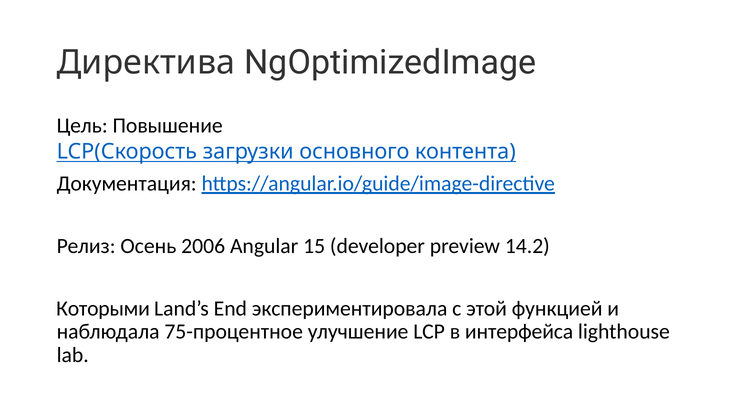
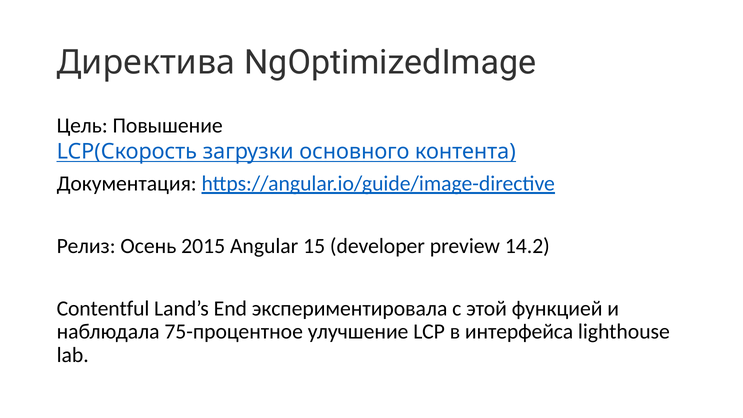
2006: 2006 -> 2015 (203, 246)
Которыми: Которыми -> Contentful (103, 308)
